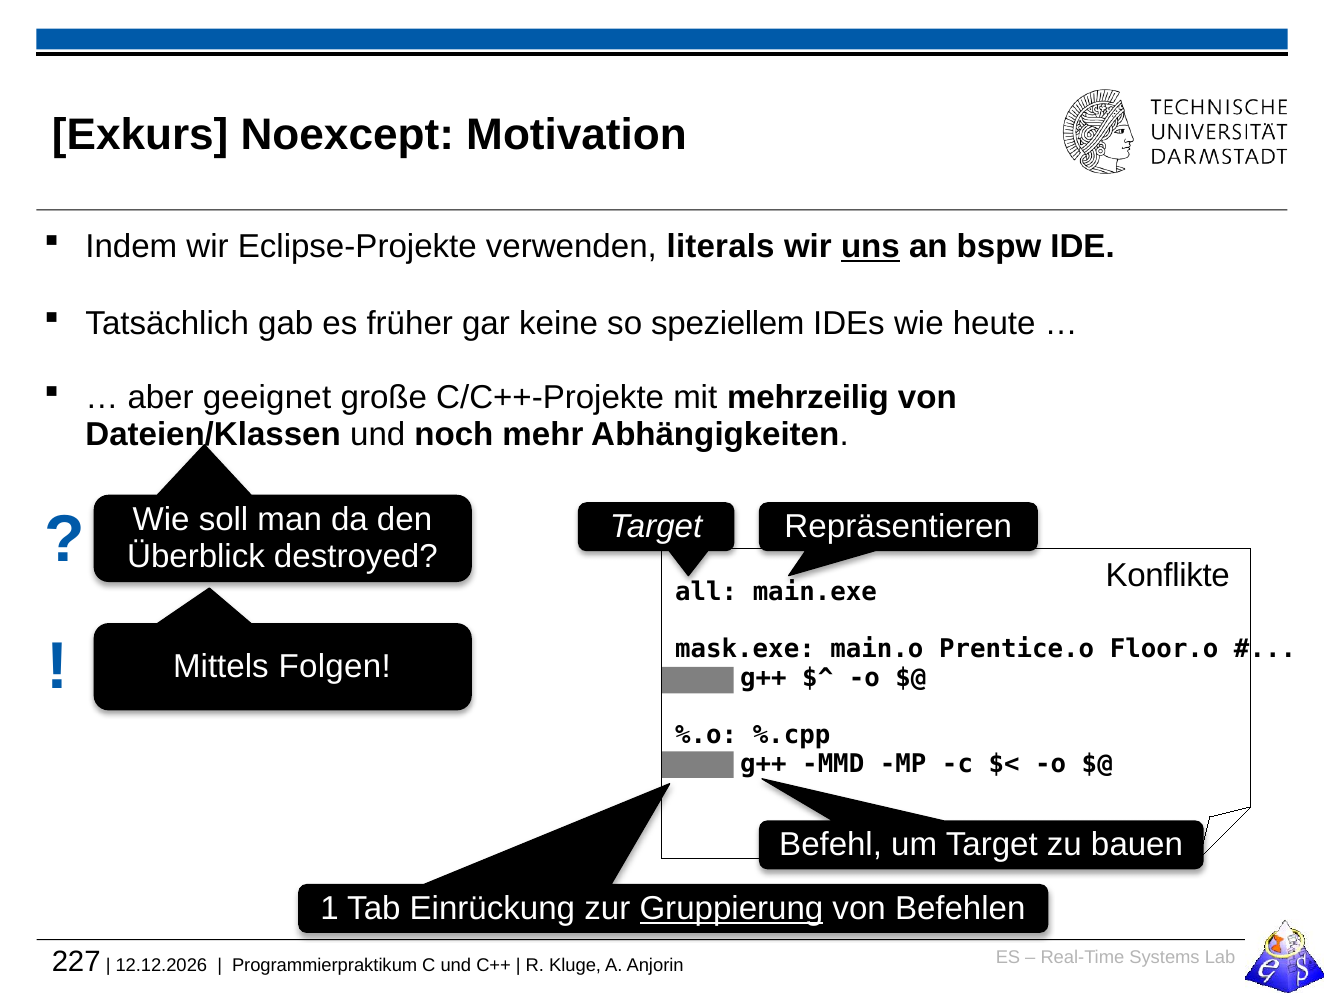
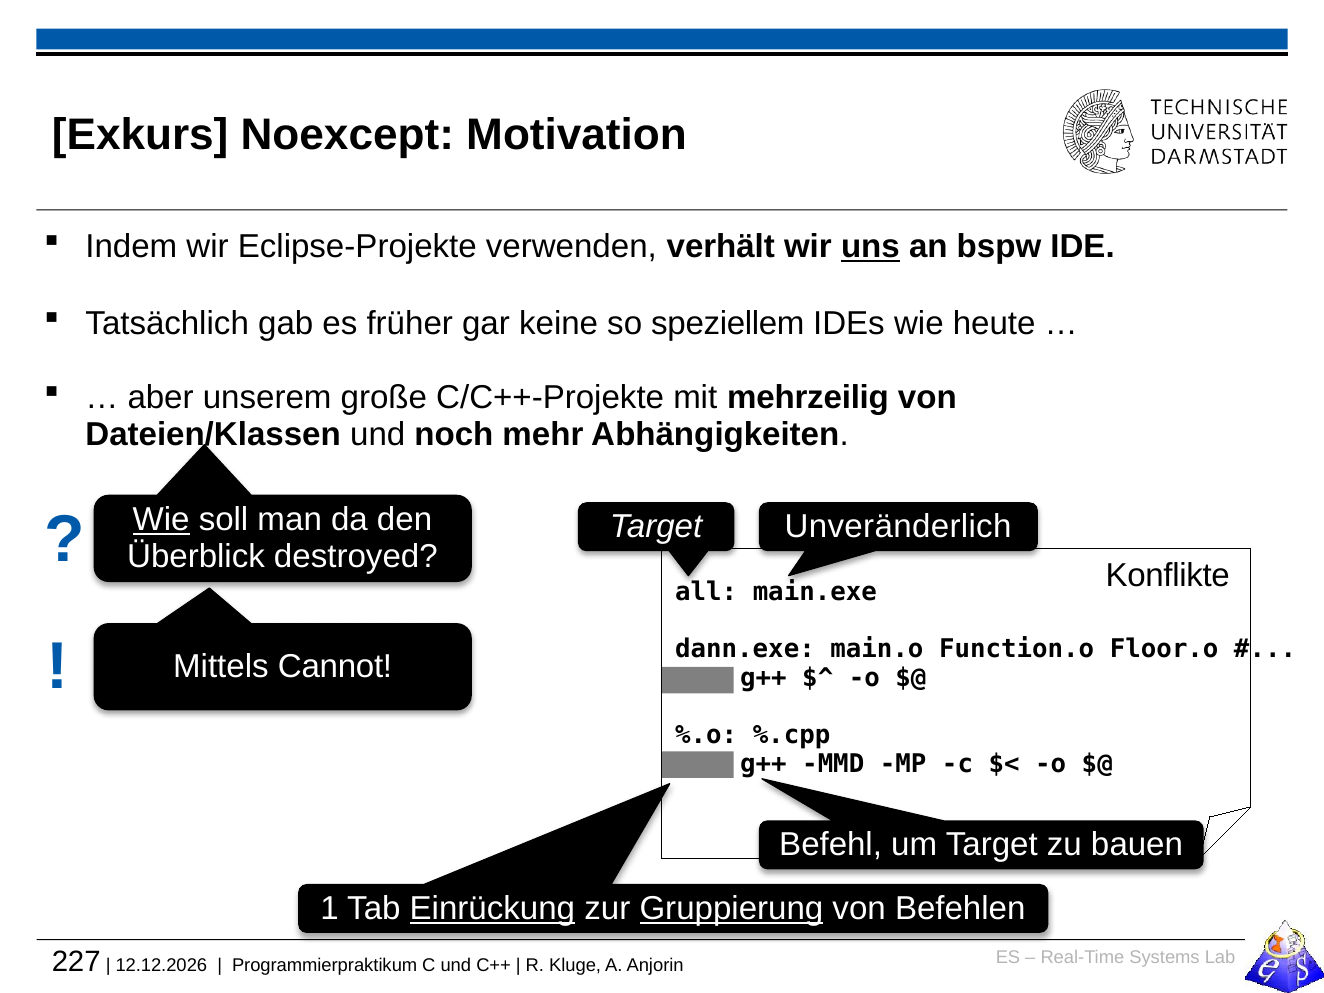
literals: literals -> verhält (721, 247)
geeignet: geeignet -> unserem (267, 397)
Wie underline: none -> present (161, 520)
Repräsentieren: Repräsentieren -> Unveränderlich (898, 527)
mask.exe: mask.exe -> dann.exe (745, 649)
Prentice.o: Prentice.o -> Function.o (1017, 649)
Folgen: Folgen -> Cannot (335, 667)
Einrückung underline: none -> present (492, 909)
